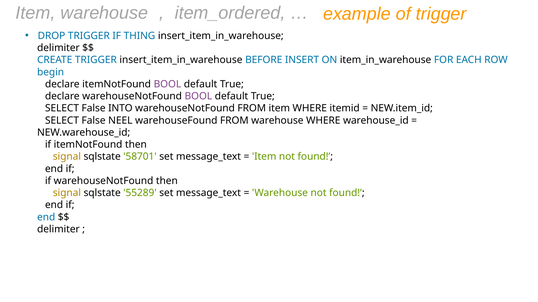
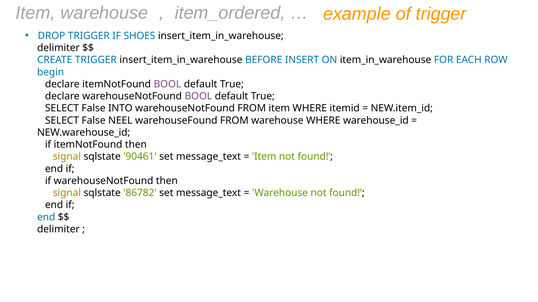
THING: THING -> SHOES (139, 36)
58701: 58701 -> 90461 (140, 157)
55289: 55289 -> 86782 (140, 193)
